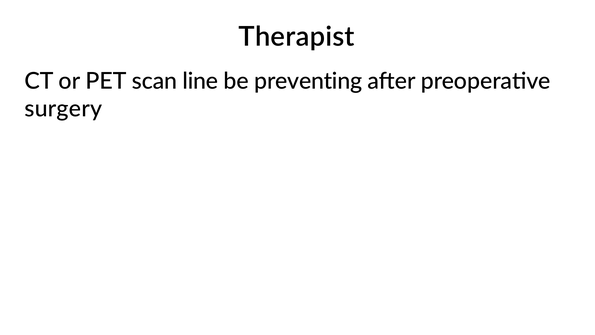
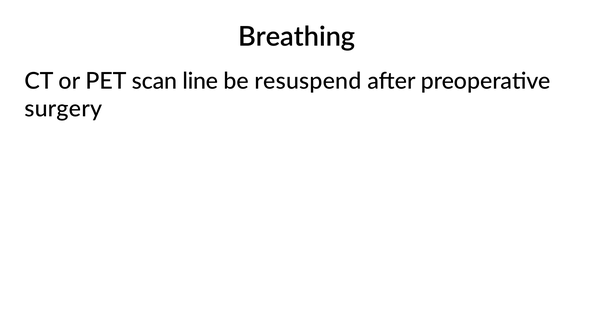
Therapist: Therapist -> Breathing (297, 37)
preventing: preventing -> resuspend (308, 81)
